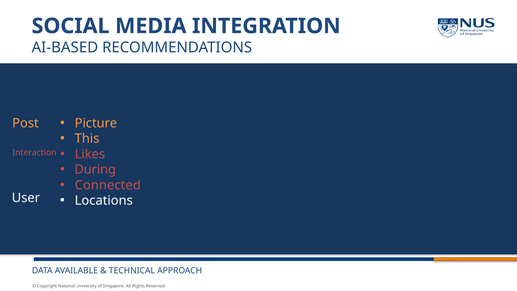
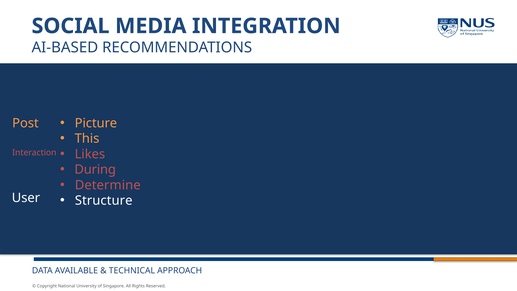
Connected: Connected -> Determine (108, 185)
Locations: Locations -> Structure (104, 201)
